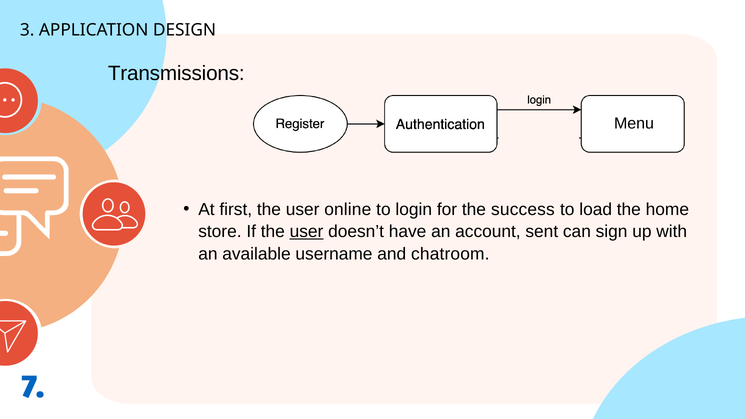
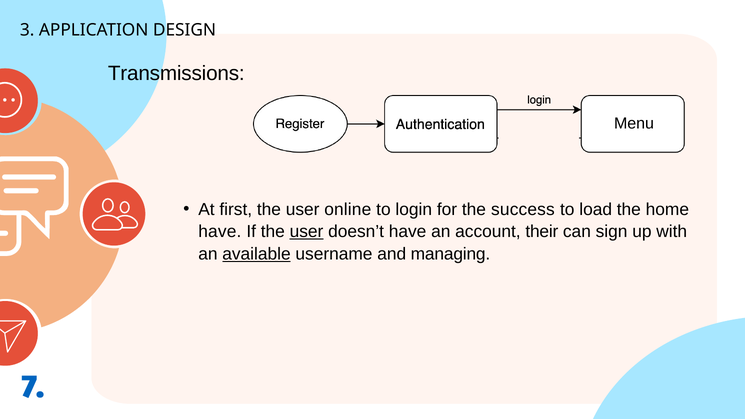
store: store -> have (220, 232)
sent: sent -> their (542, 232)
available underline: none -> present (256, 254)
chatroom: chatroom -> managing (450, 254)
